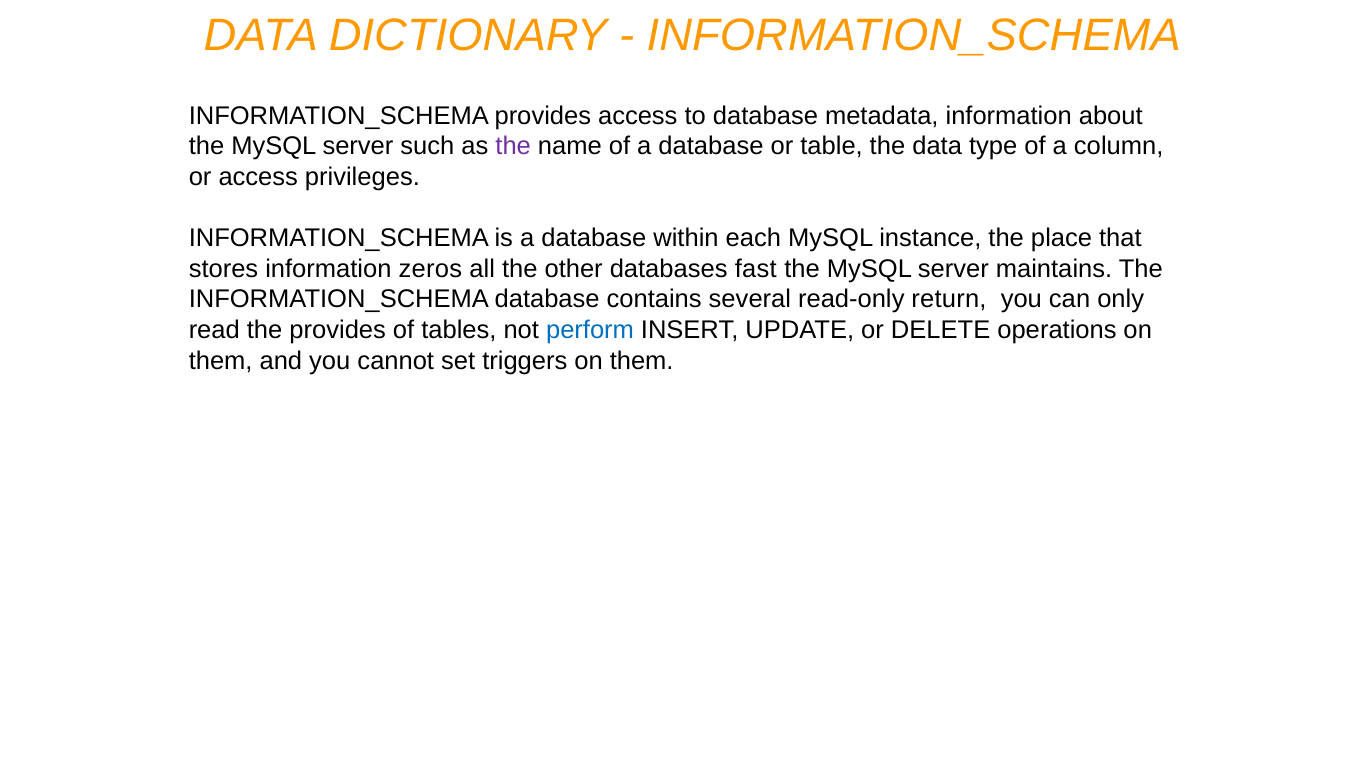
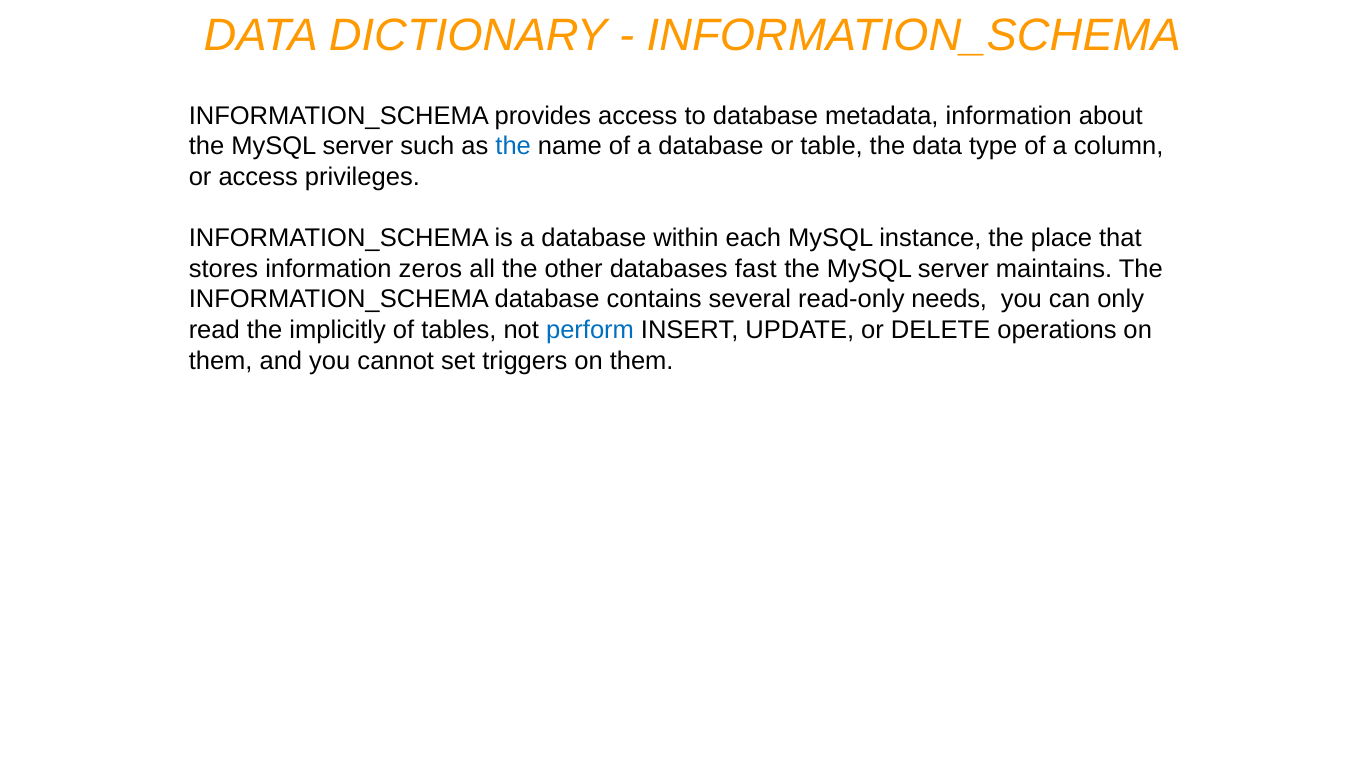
the colour: purple -> blue (513, 146)
return: return -> needs (949, 300)
the provides: provides -> implicitly (338, 330)
